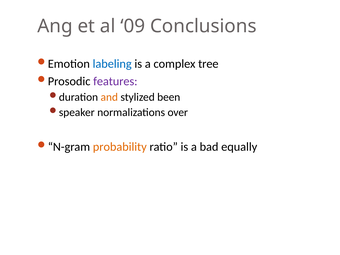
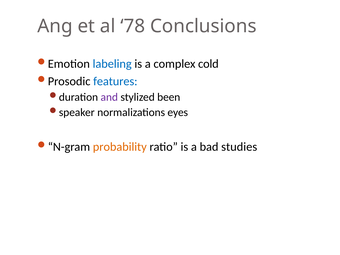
09: 09 -> 78 (133, 26)
tree: tree -> cold (208, 64)
features colour: purple -> blue (115, 81)
and colour: orange -> purple (109, 97)
over: over -> eyes (178, 112)
equally: equally -> studies (239, 147)
